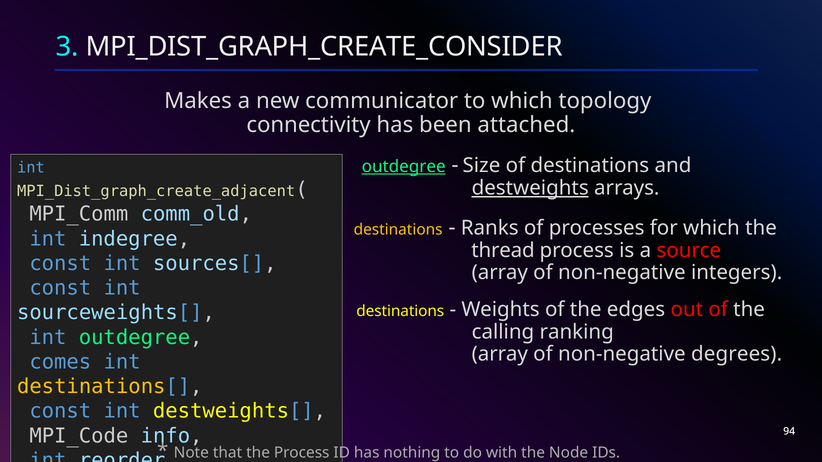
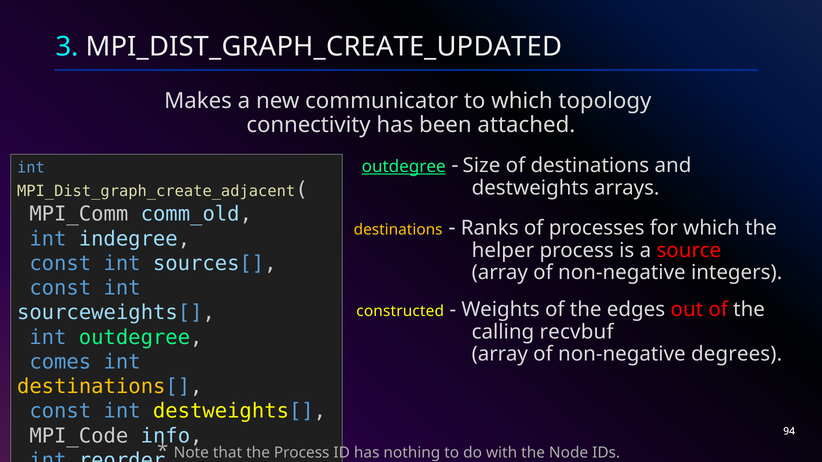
MPI_DIST_GRAPH_CREATE_CONSIDER: MPI_DIST_GRAPH_CREATE_CONSIDER -> MPI_DIST_GRAPH_CREATE_UPDATED (324, 47)
destweights underline: present -> none (530, 188)
thread: thread -> helper (503, 251)
destinations: destinations -> constructed (400, 312)
ranking: ranking -> recvbuf (577, 332)
